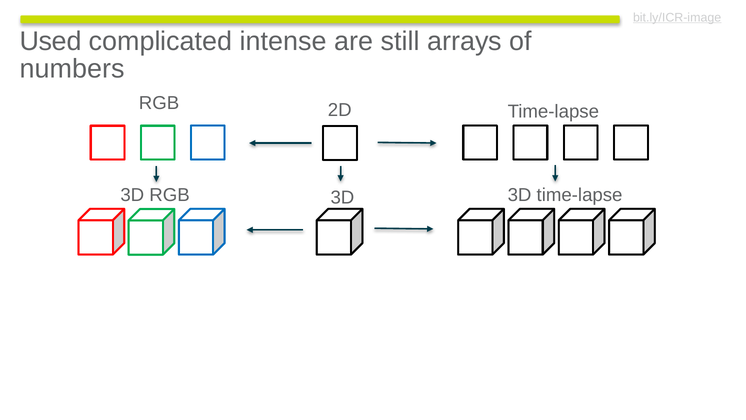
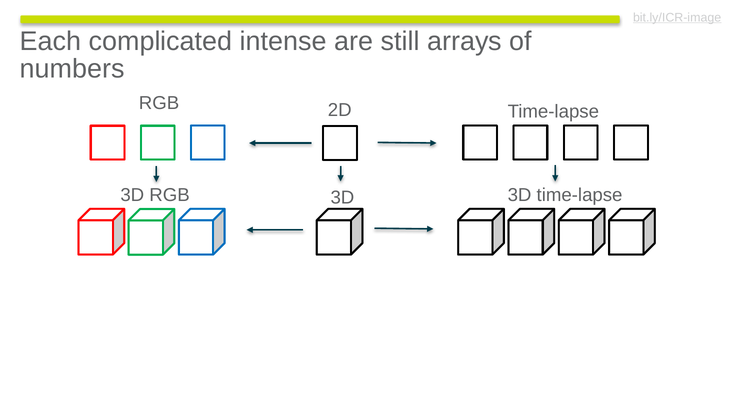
Used: Used -> Each (50, 41)
